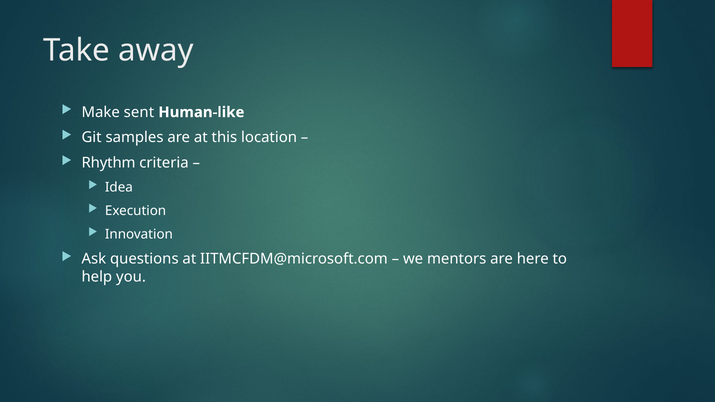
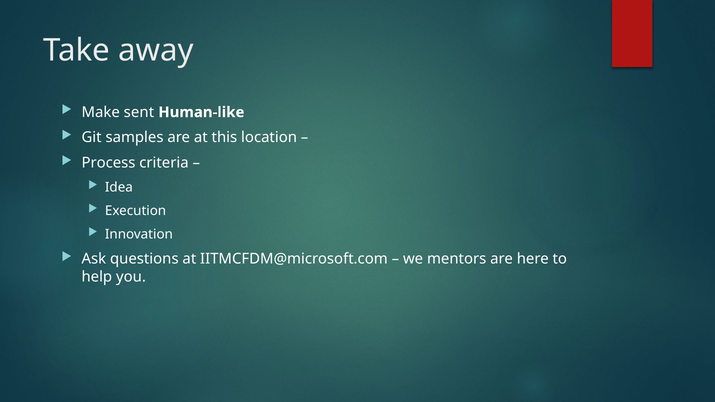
Rhythm: Rhythm -> Process (108, 163)
